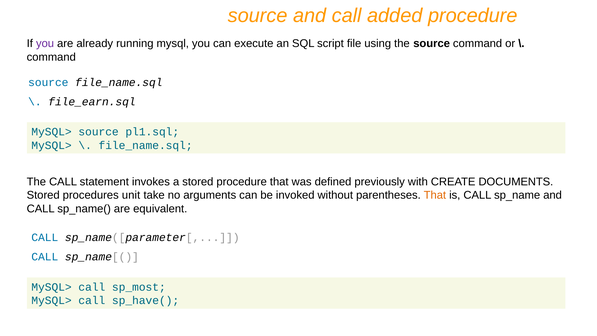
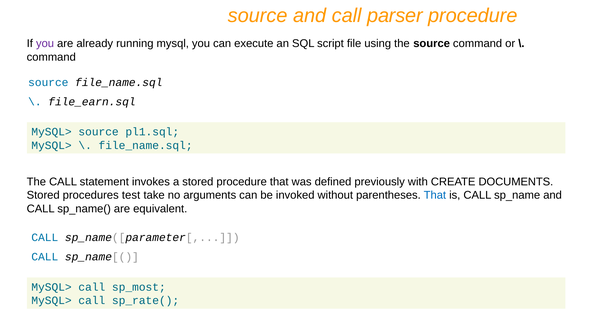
added: added -> parser (395, 16)
unit: unit -> test (131, 195)
That colour: orange -> blue (435, 195)
sp_have(: sp_have( -> sp_rate( (146, 300)
